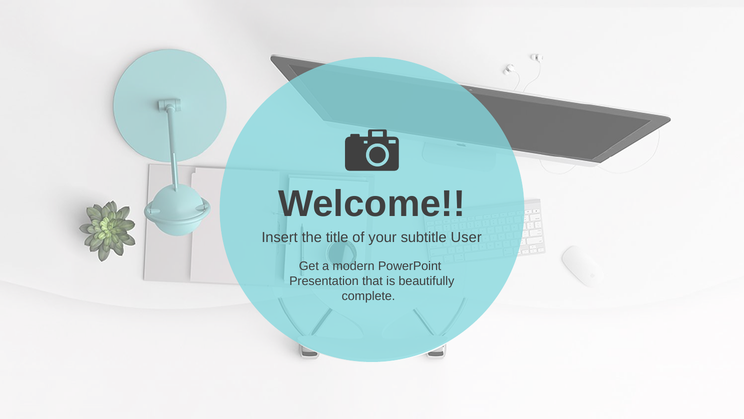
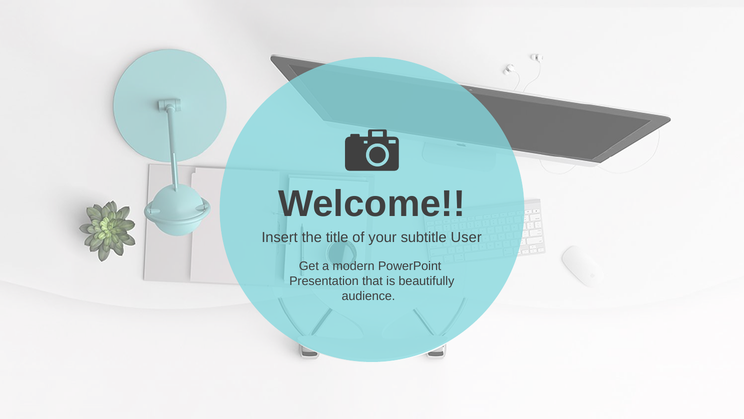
complete: complete -> audience (368, 296)
